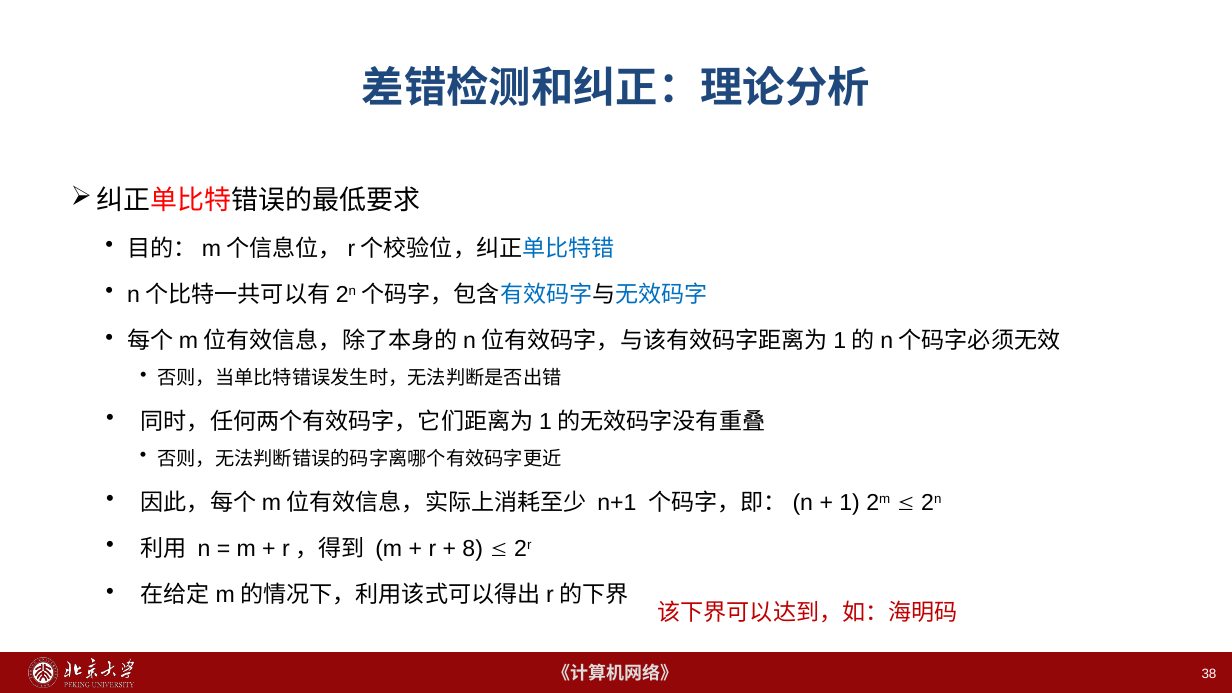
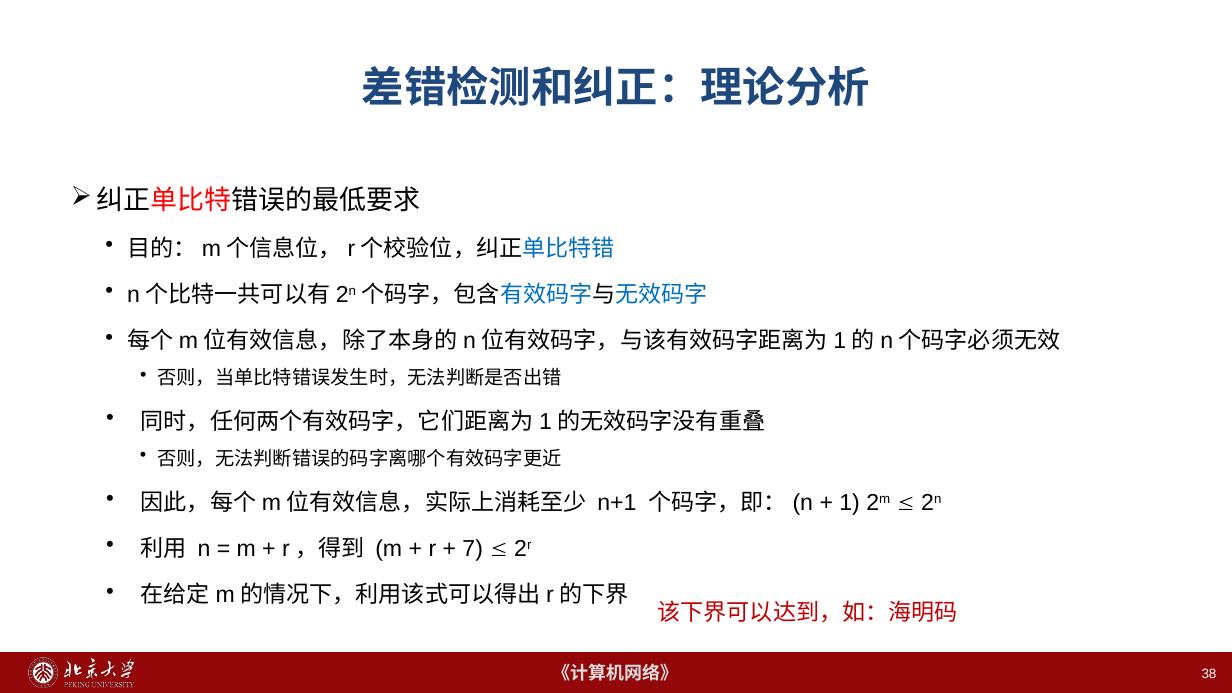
8: 8 -> 7 (473, 549)
